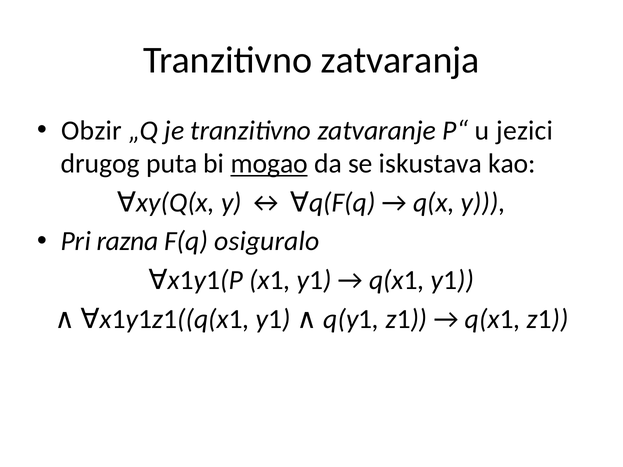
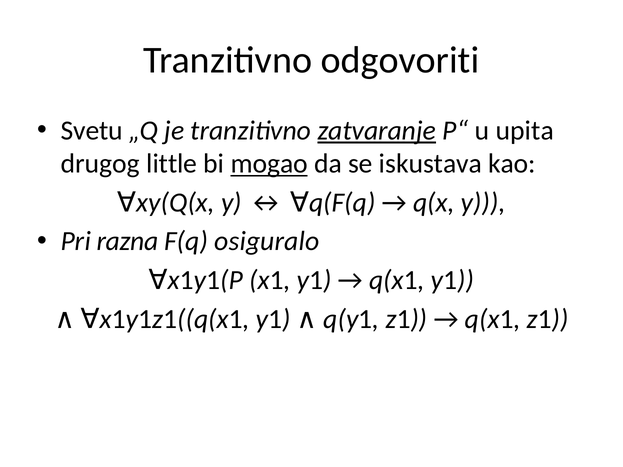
zatvaranja: zatvaranja -> odgovoriti (400, 60)
Obzir: Obzir -> Svetu (92, 131)
zatvaranje underline: none -> present (377, 131)
jezici: jezici -> upita (525, 131)
puta: puta -> little (172, 164)
